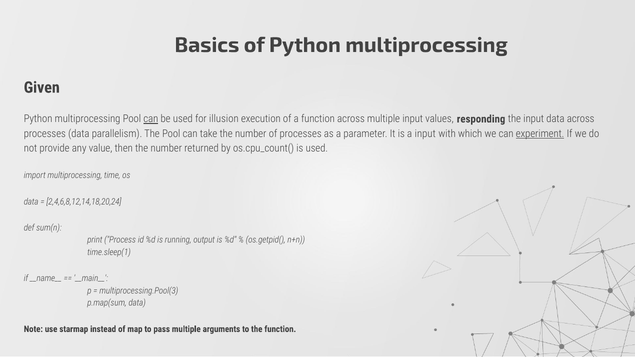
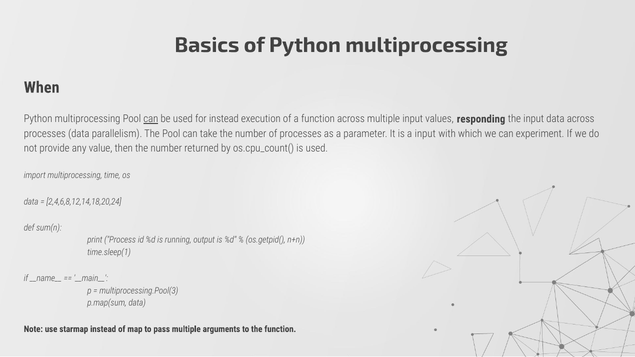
Given: Given -> When (42, 88)
for illusion: illusion -> instead (224, 119)
experiment underline: present -> none (540, 134)
